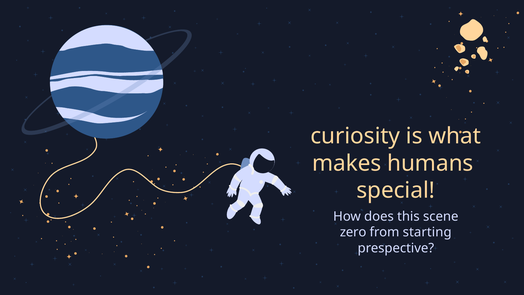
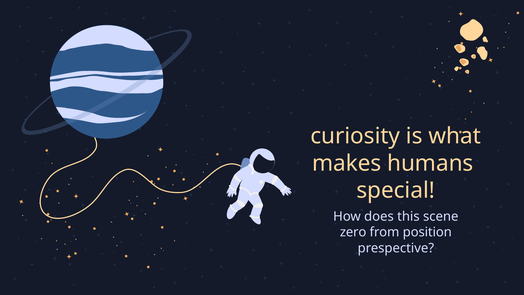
starting: starting -> position (427, 232)
